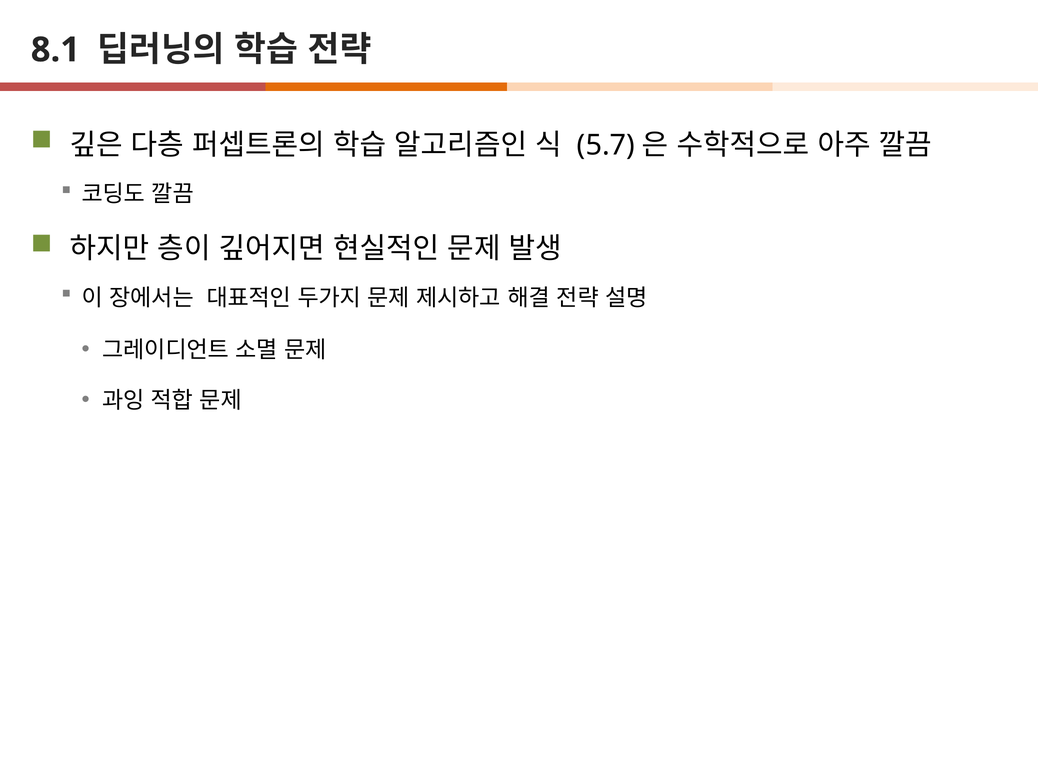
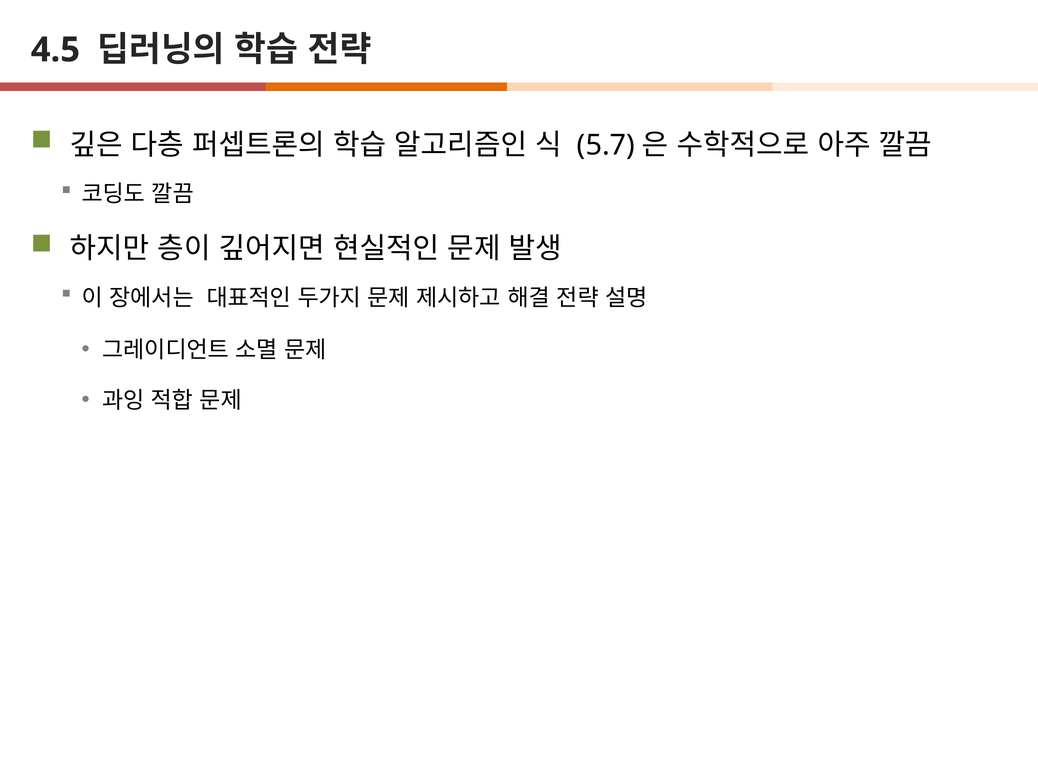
8.1: 8.1 -> 4.5 (55, 50)
